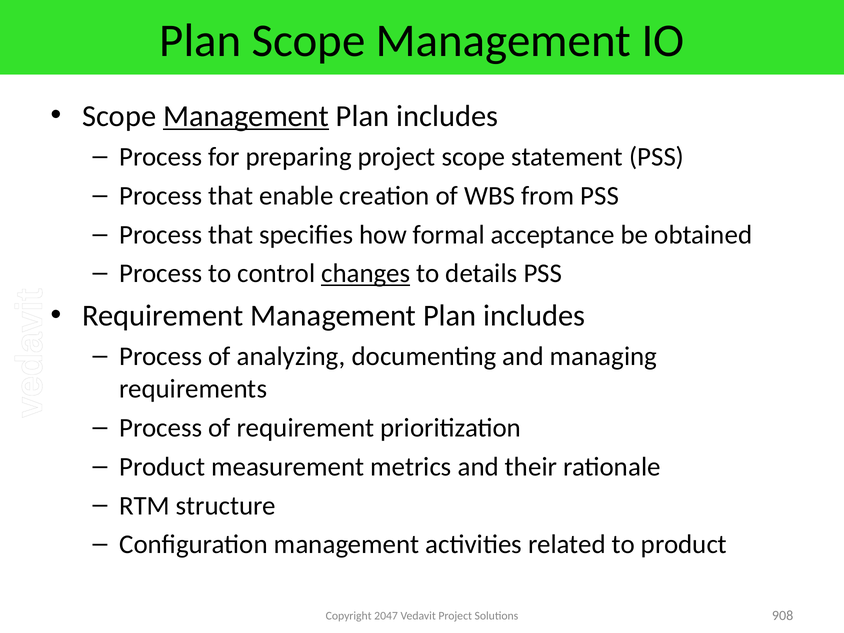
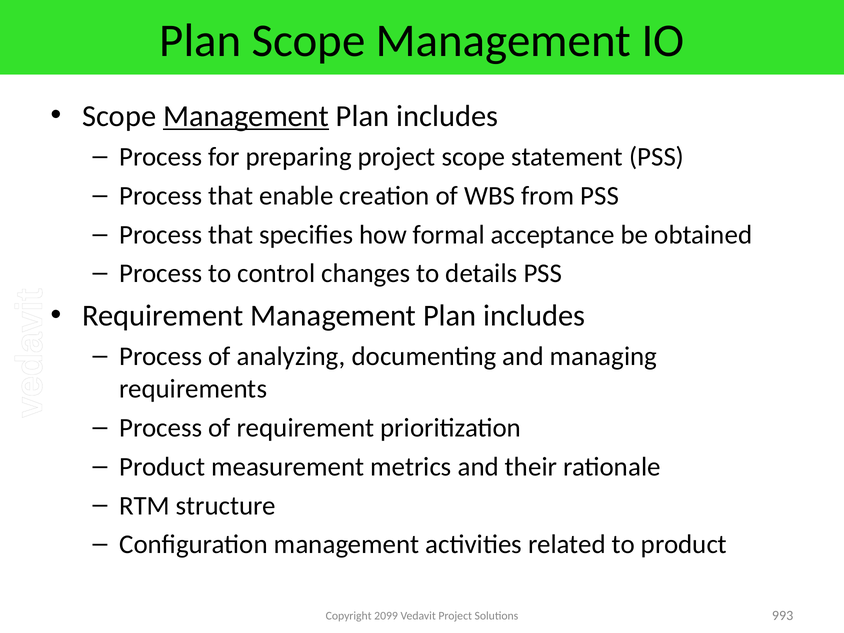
changes underline: present -> none (366, 274)
2047: 2047 -> 2099 (386, 616)
908: 908 -> 993 (783, 616)
